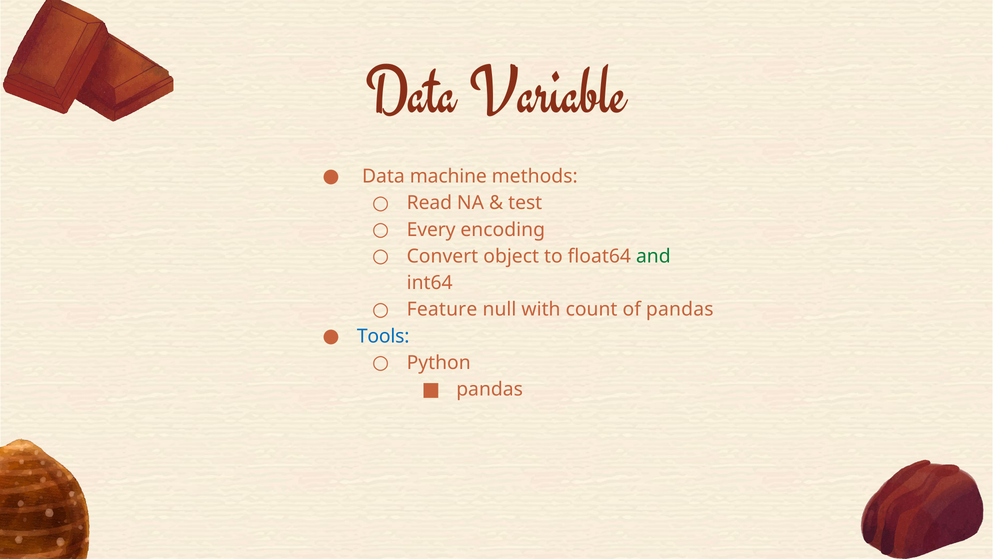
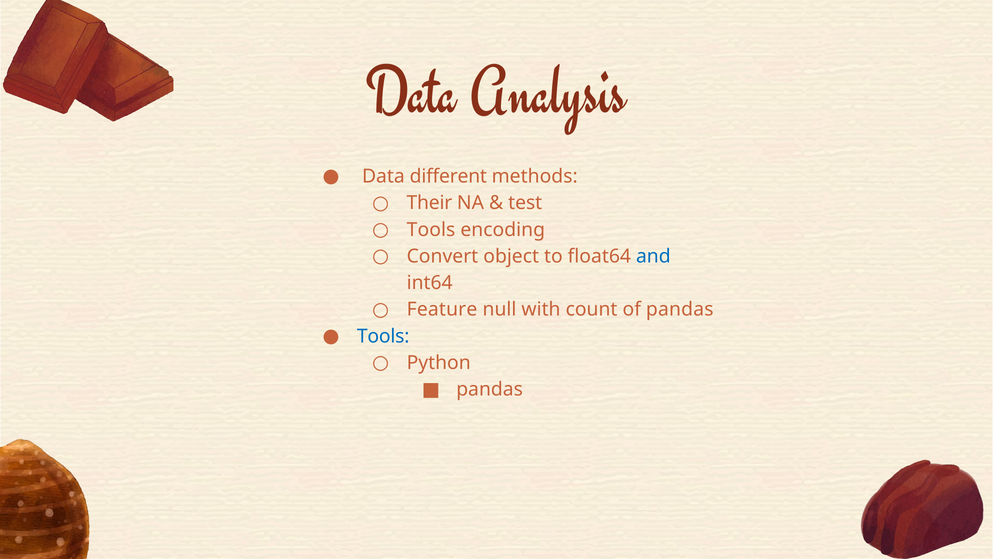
Variable: Variable -> Analysis (548, 89)
machine: machine -> different (448, 176)
Read: Read -> Their (429, 203)
Every: Every -> Tools (431, 229)
and colour: green -> blue (653, 256)
